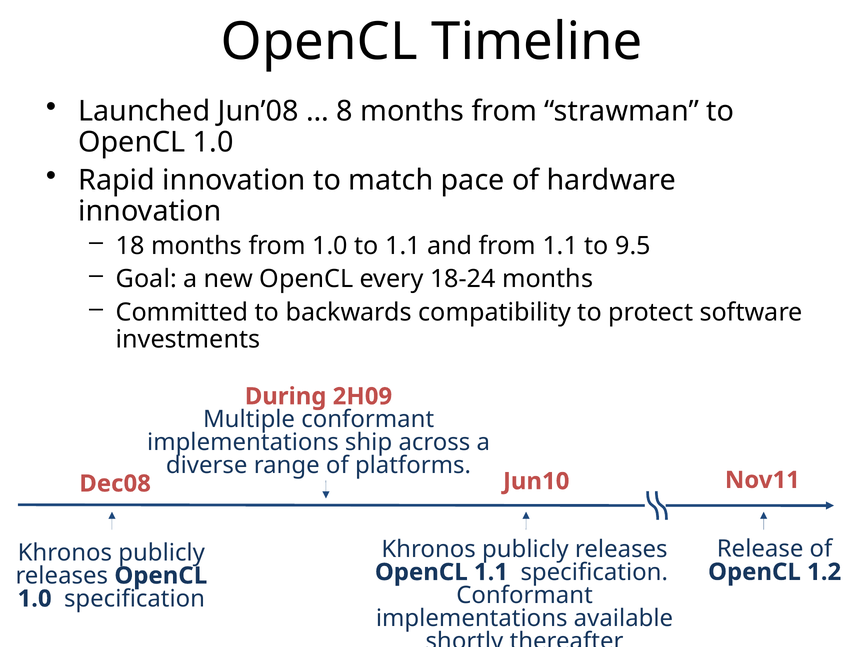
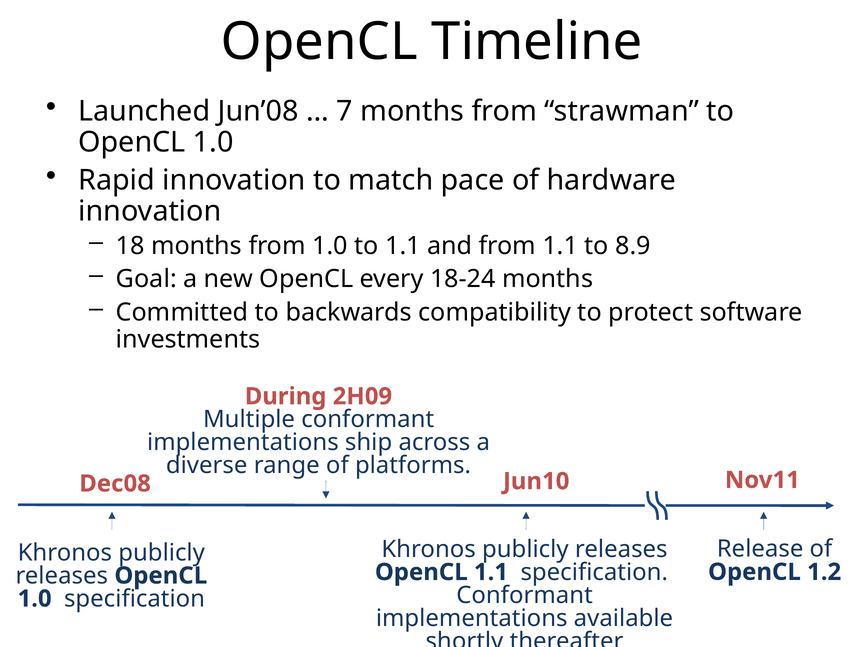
8: 8 -> 7 (345, 111)
9.5: 9.5 -> 8.9 (633, 246)
